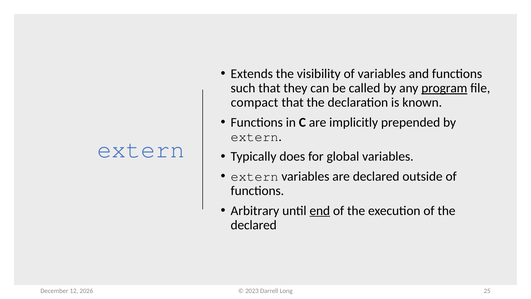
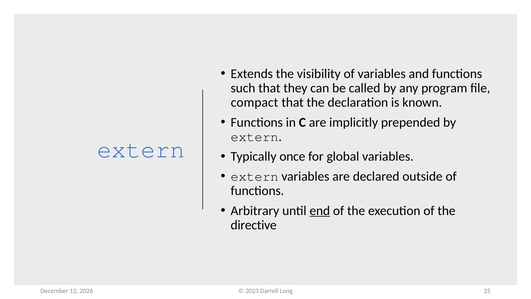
program underline: present -> none (444, 88)
does: does -> once (292, 156)
declared: declared -> directive (254, 225)
